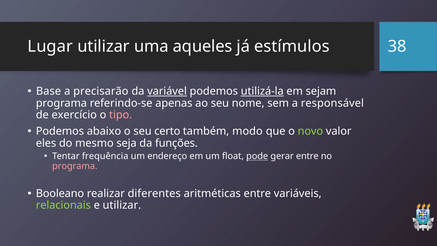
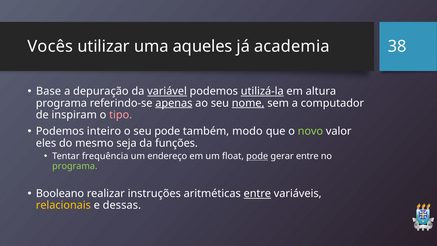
Lugar: Lugar -> Vocês (50, 46)
estímulos: estímulos -> academia (292, 46)
precisarão: precisarão -> depuração (101, 91)
sejam: sejam -> altura (321, 91)
apenas underline: none -> present (174, 103)
nome underline: none -> present (248, 103)
responsável: responsável -> computador (332, 103)
exercício: exercício -> inspiram (74, 115)
abaixo: abaixo -> inteiro (104, 131)
seu certo: certo -> pode (167, 131)
programa colour: pink -> light green (75, 166)
diferentes: diferentes -> instruções (154, 193)
entre underline: none -> present (257, 193)
relacionais colour: light green -> yellow (63, 205)
e utilizar: utilizar -> dessas (122, 205)
